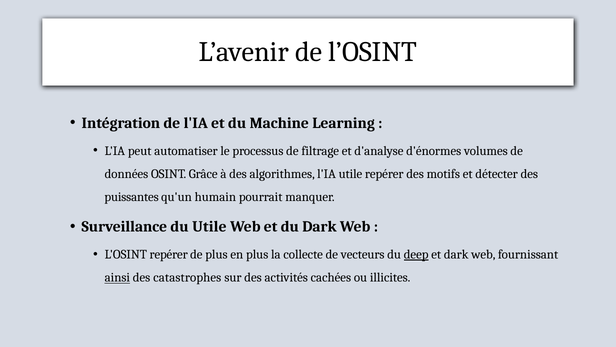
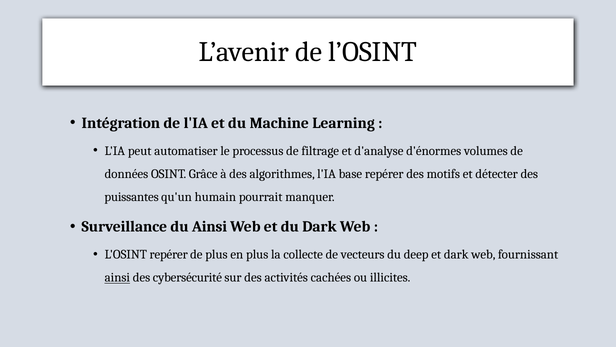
l'IA utile: utile -> base (350, 174)
du Utile: Utile -> Ainsi (209, 226)
deep underline: present -> none (416, 254)
catastrophes: catastrophes -> cybersécurité (187, 277)
